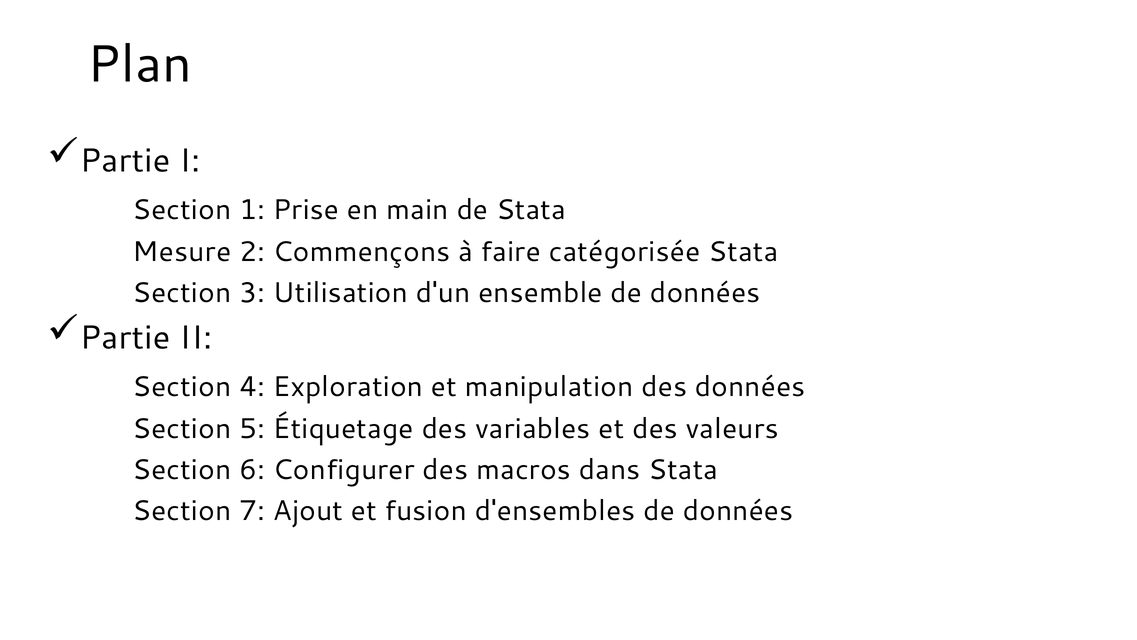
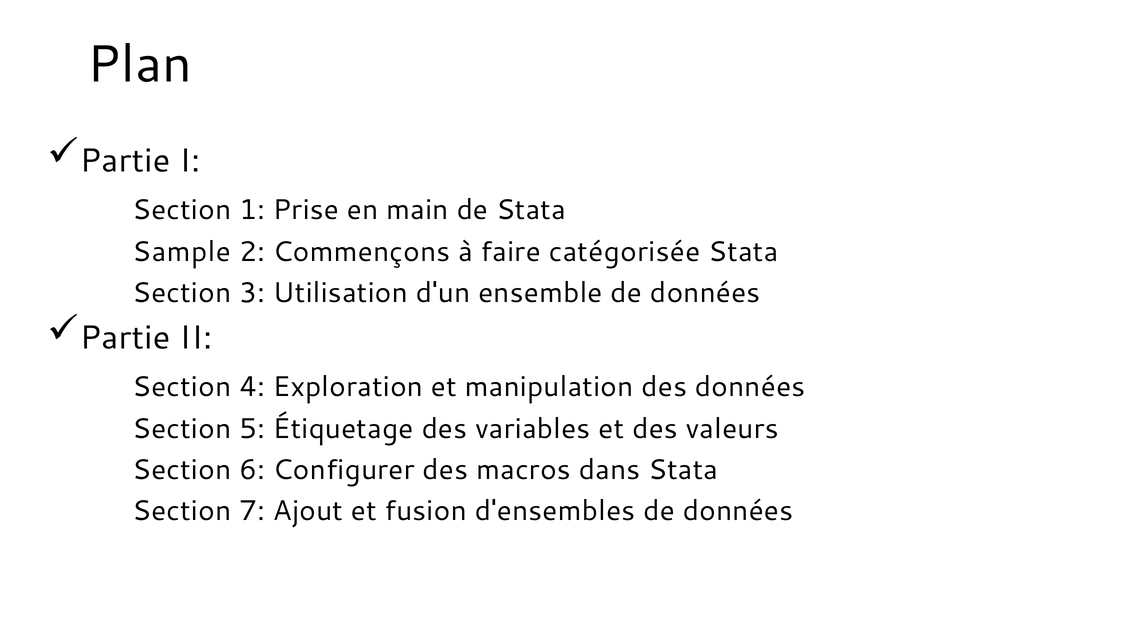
Mesure: Mesure -> Sample (182, 252)
